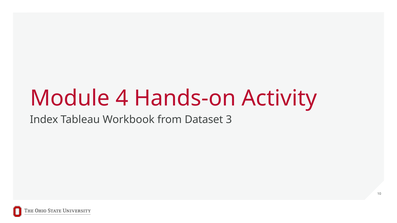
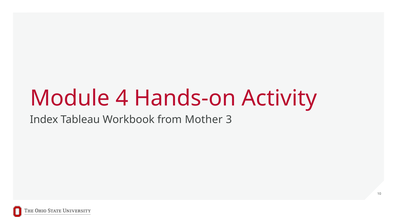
Dataset: Dataset -> Mother (204, 120)
